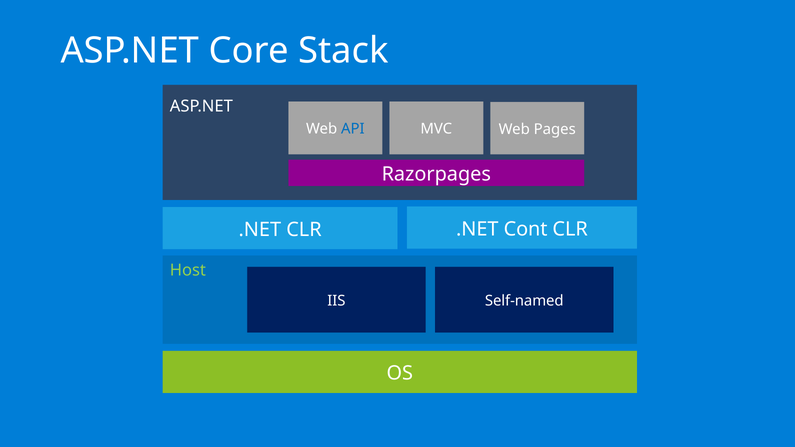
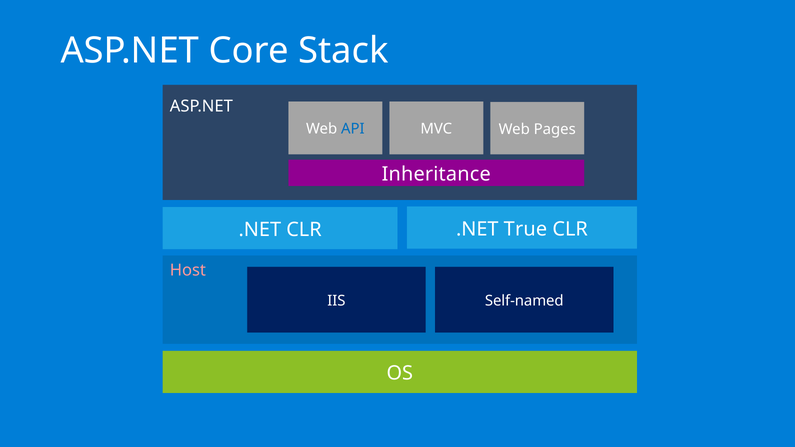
Razorpages: Razorpages -> Inheritance (436, 174)
Cont: Cont -> True (525, 229)
Host colour: light green -> pink (188, 271)
